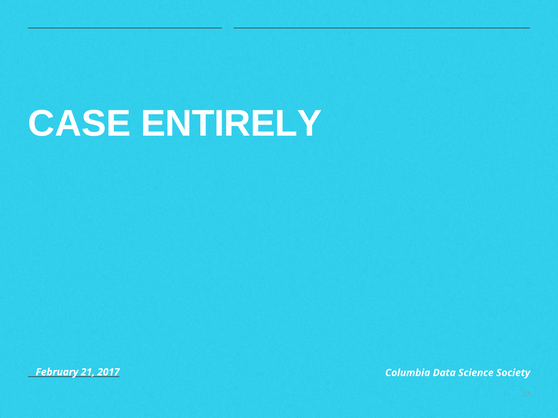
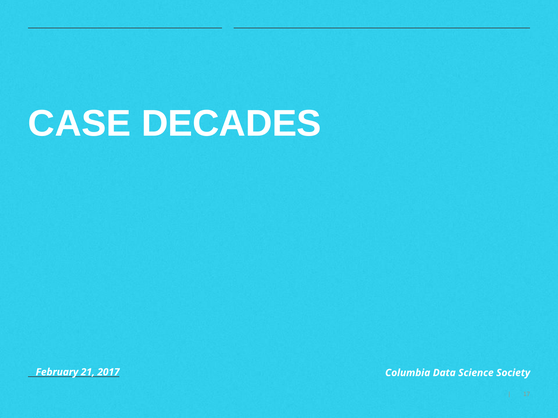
ENTIRELY: ENTIRELY -> DECADES (231, 124)
